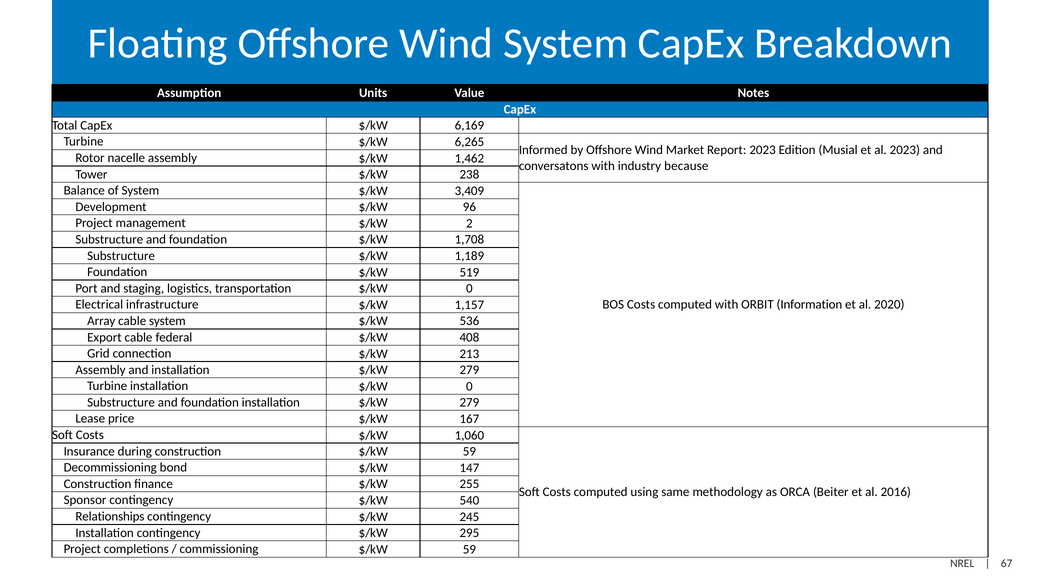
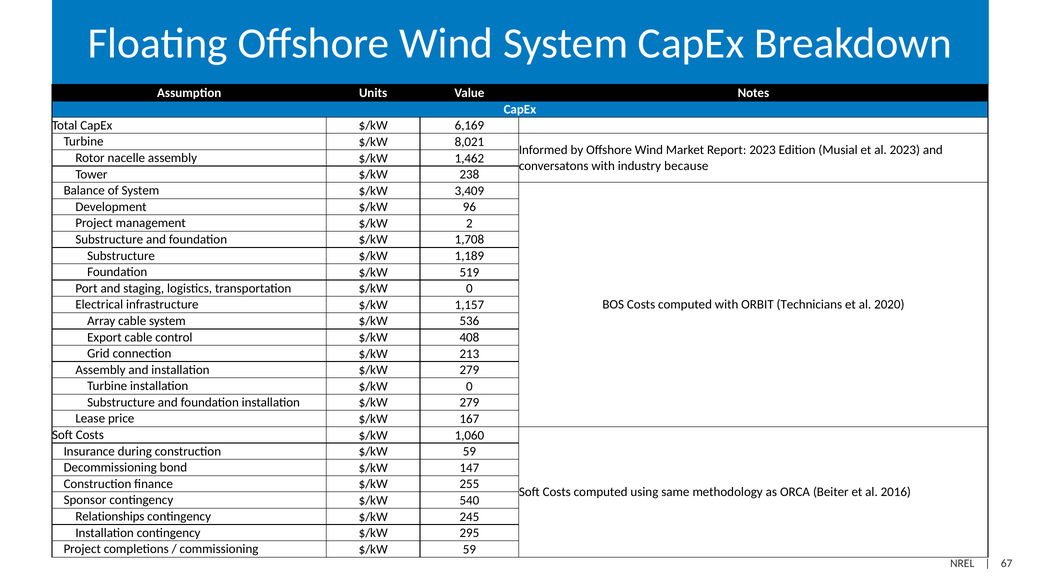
6,265: 6,265 -> 8,021 (469, 142)
Information: Information -> Technicians (809, 305)
federal: federal -> control (174, 337)
